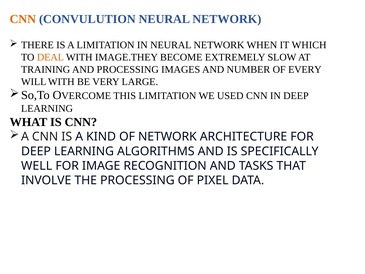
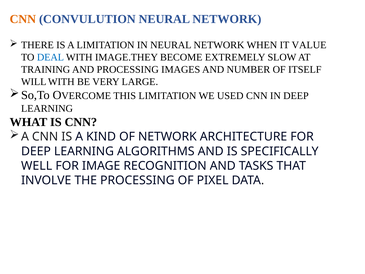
WHICH: WHICH -> VALUE (309, 45)
DEAL colour: orange -> blue (50, 57)
EVERY: EVERY -> ITSELF (305, 69)
